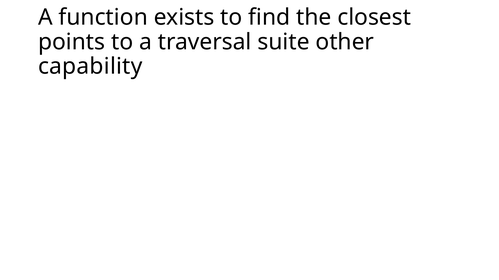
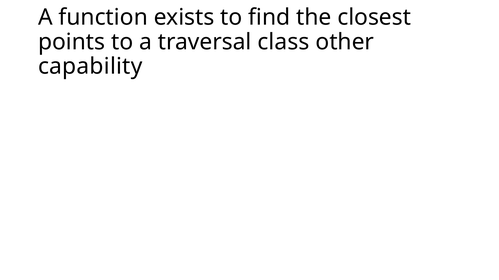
suite: suite -> class (283, 42)
